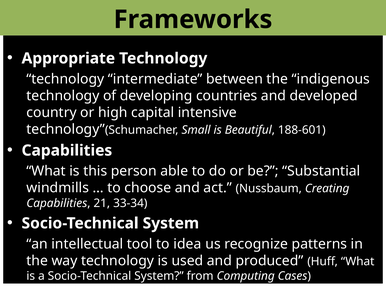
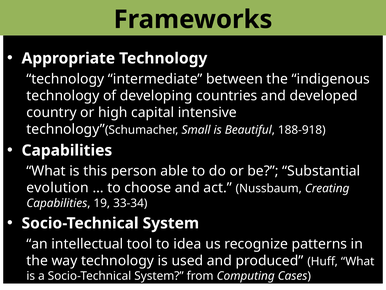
188-601: 188-601 -> 188-918 (302, 130)
windmills: windmills -> evolution (58, 188)
21: 21 -> 19 (102, 203)
